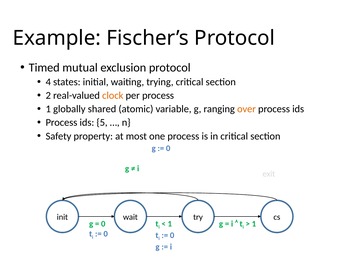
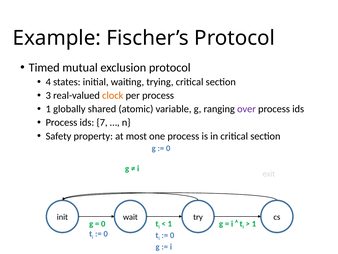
2: 2 -> 3 (48, 95)
over colour: orange -> purple (247, 109)
5: 5 -> 7 (102, 122)
